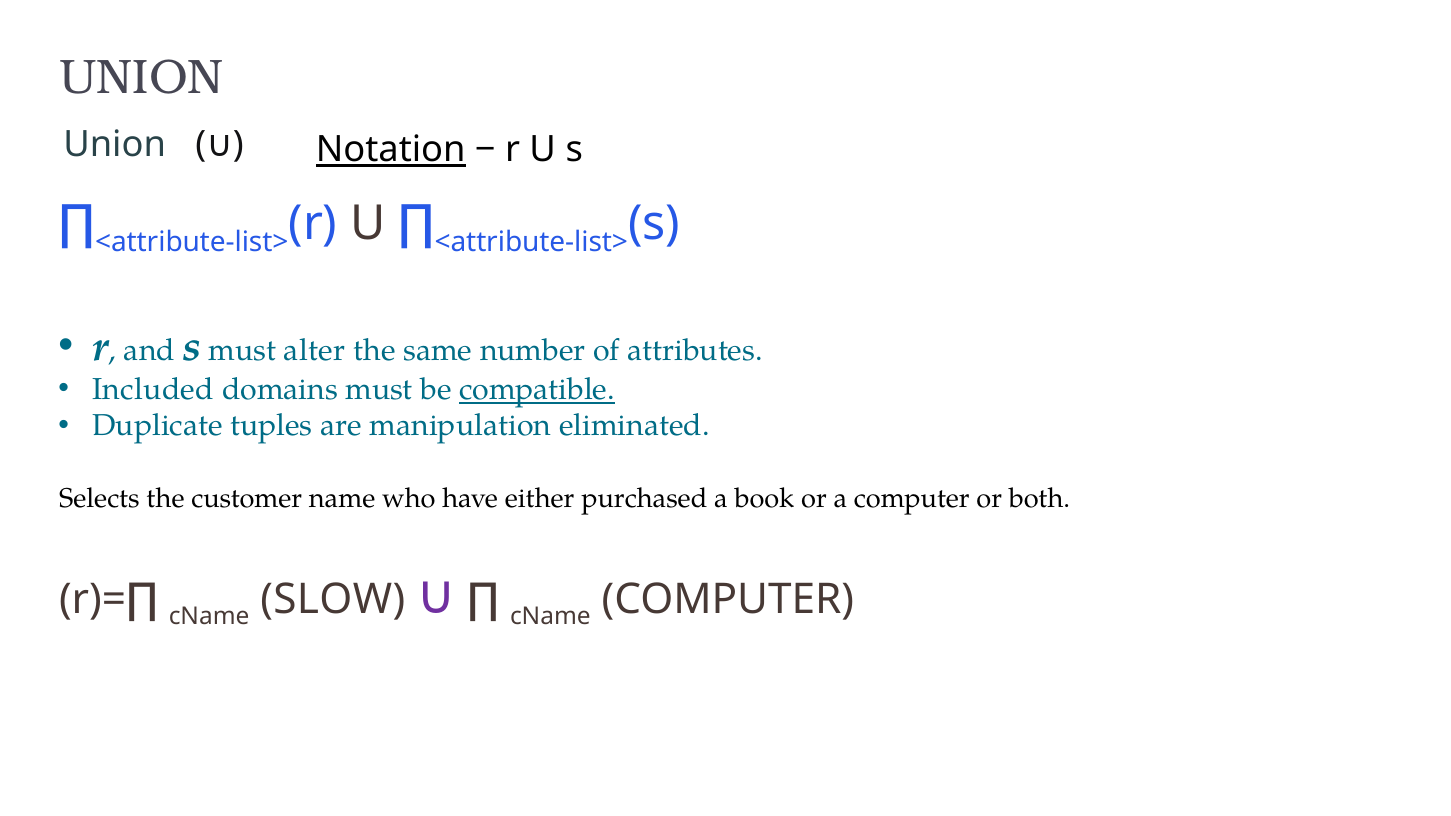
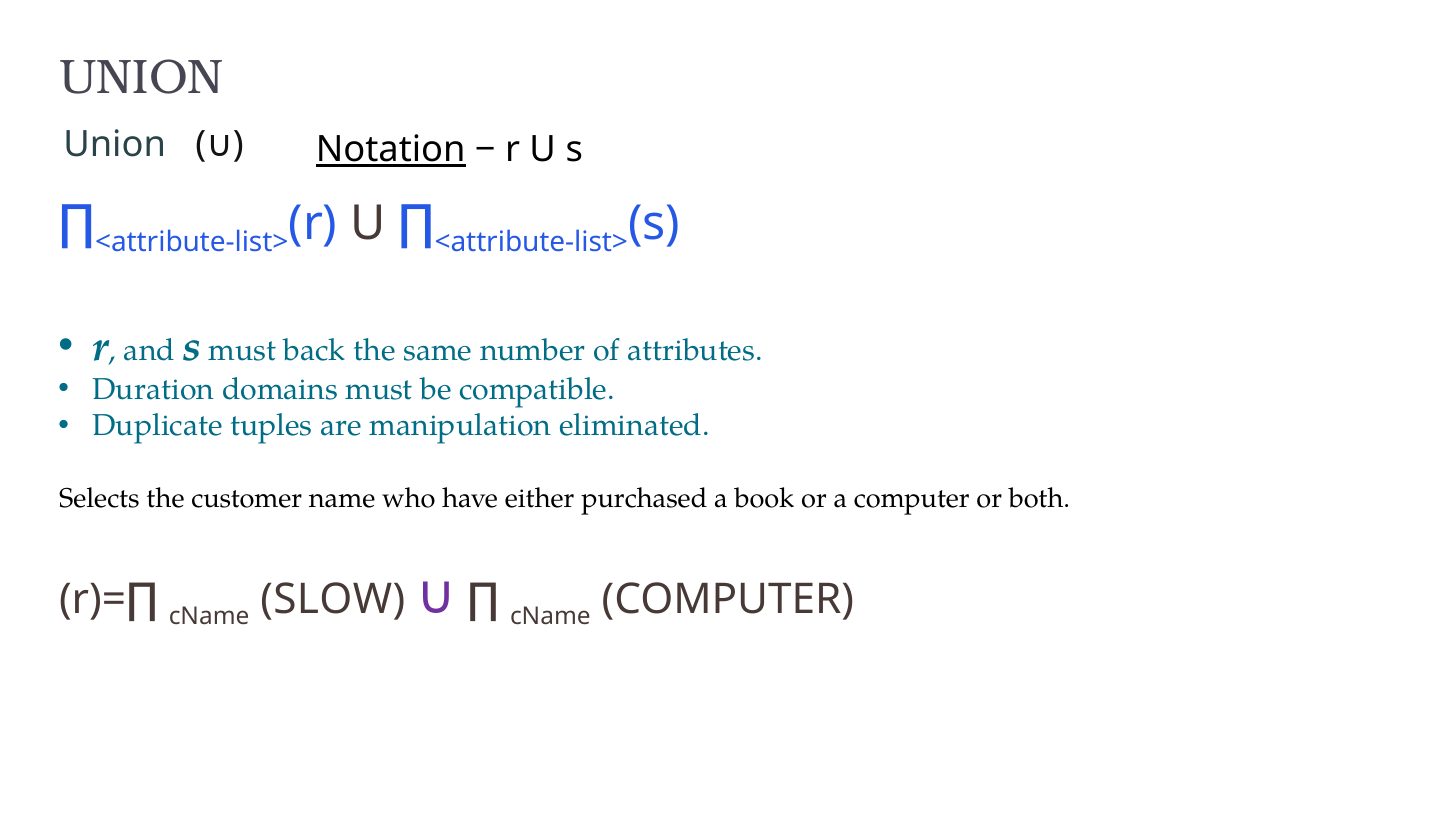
alter: alter -> back (315, 351)
Included: Included -> Duration (153, 390)
compatible underline: present -> none (537, 390)
